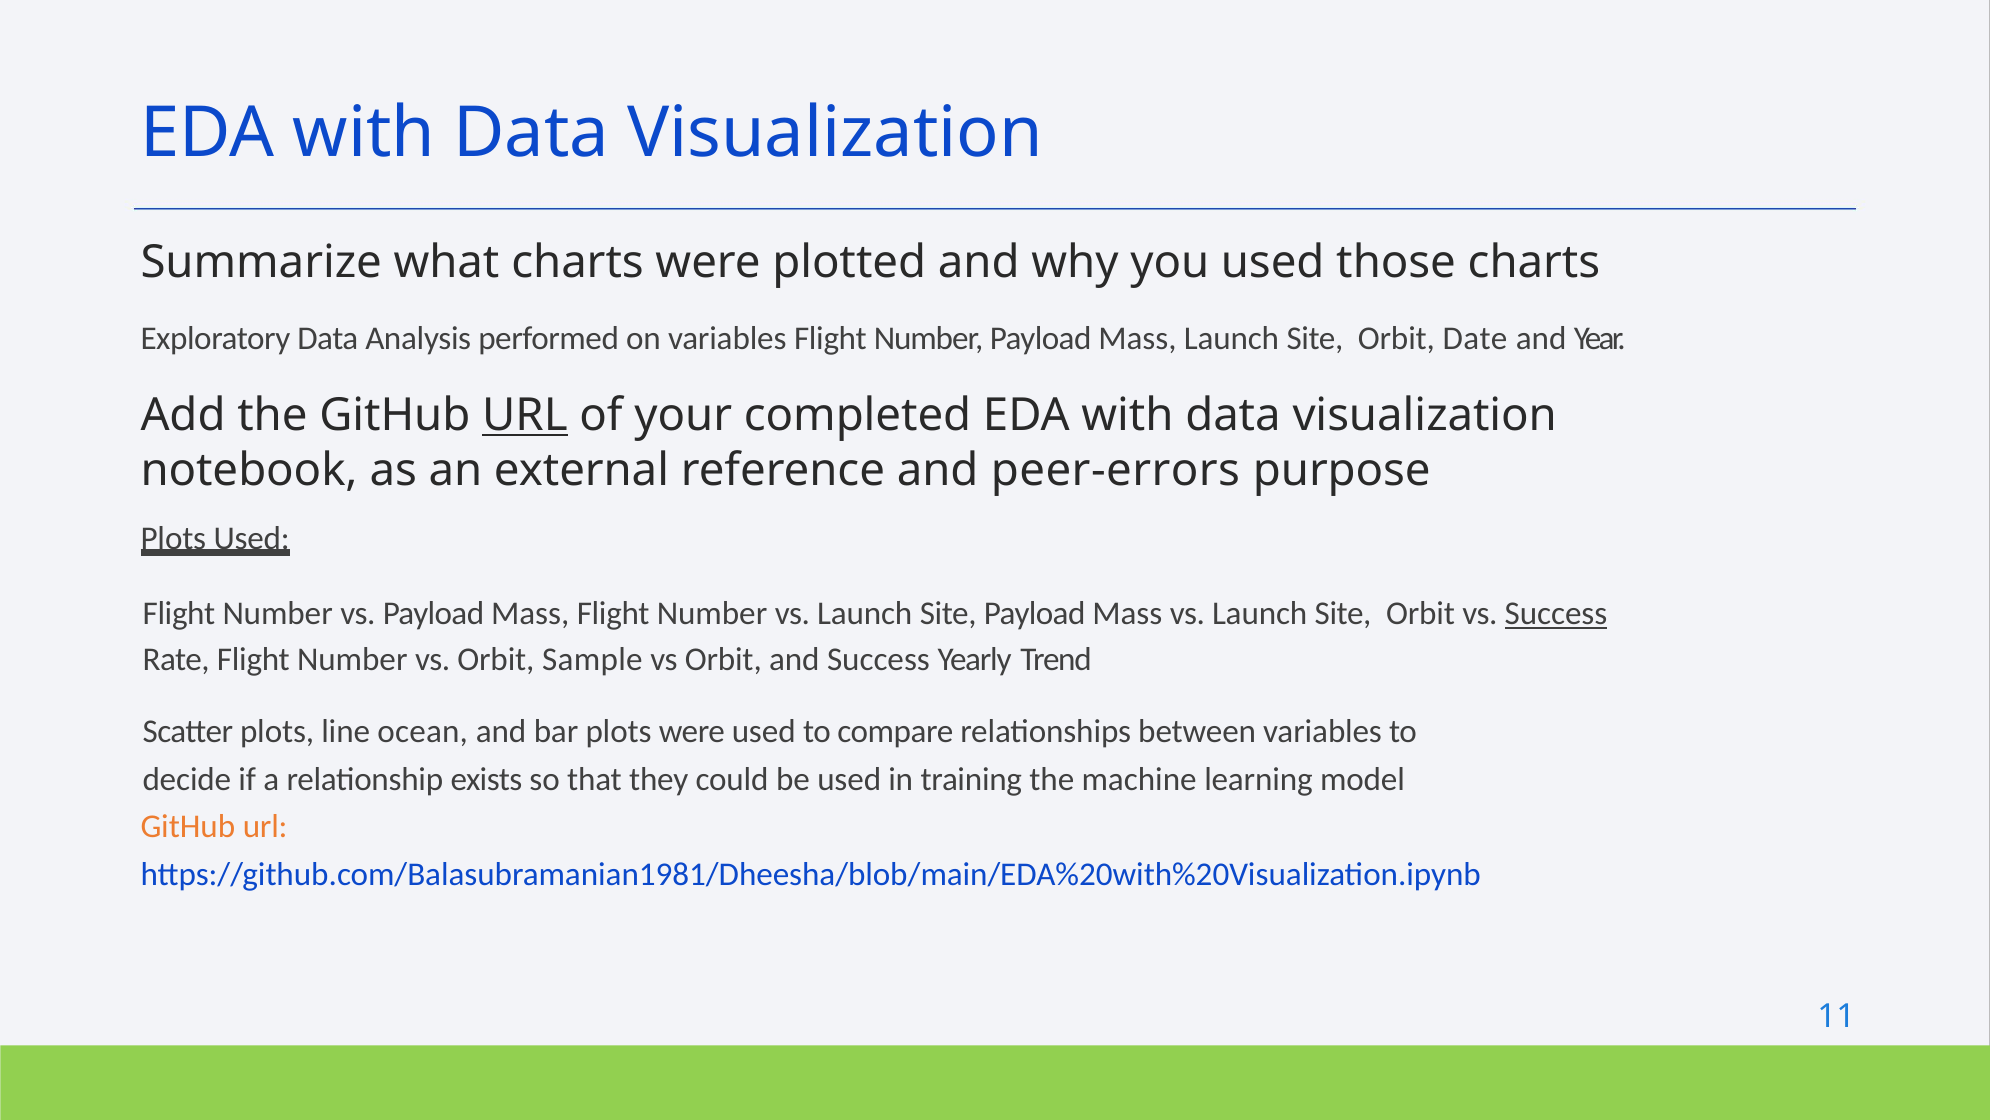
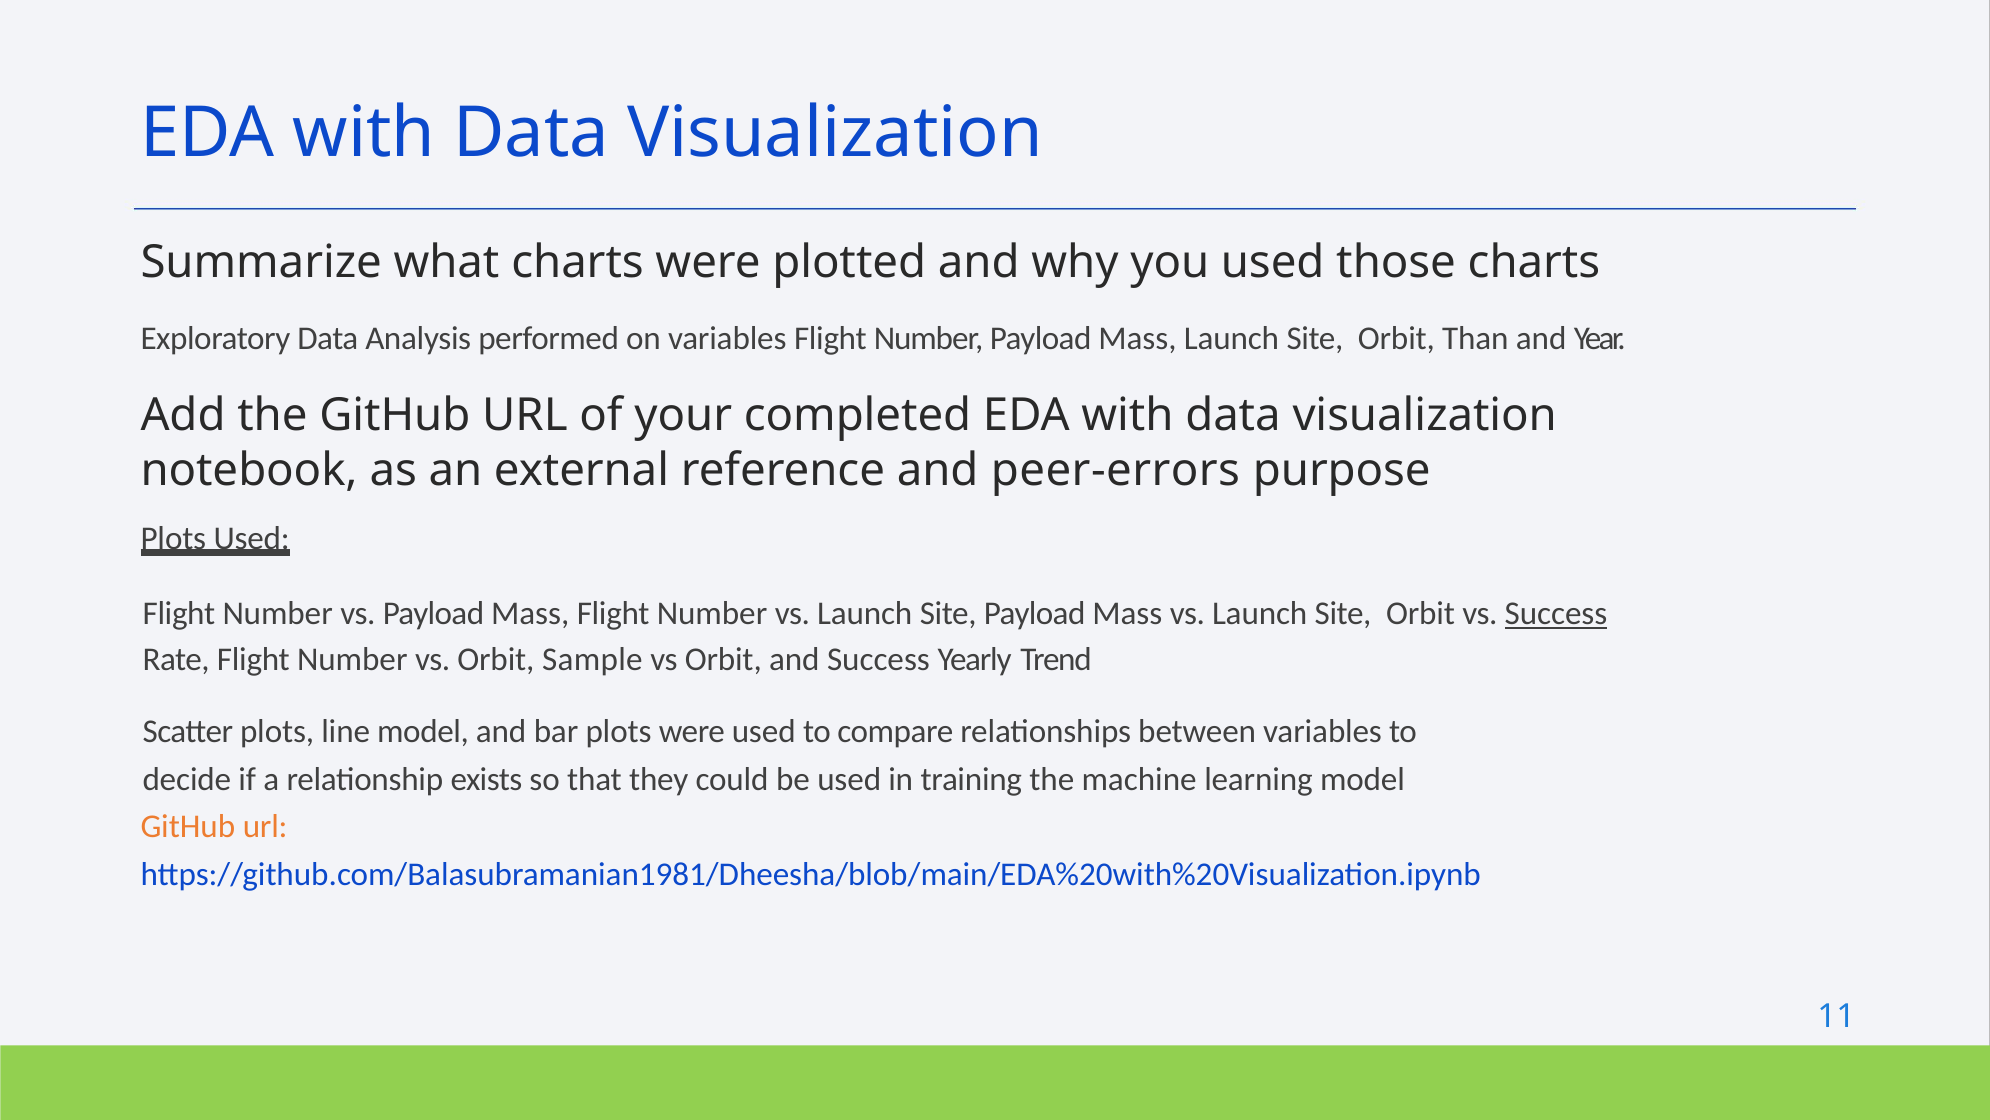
Date: Date -> Than (1475, 338)
URL underline: present -> none (525, 415)
line ocean: ocean -> model (423, 731)
